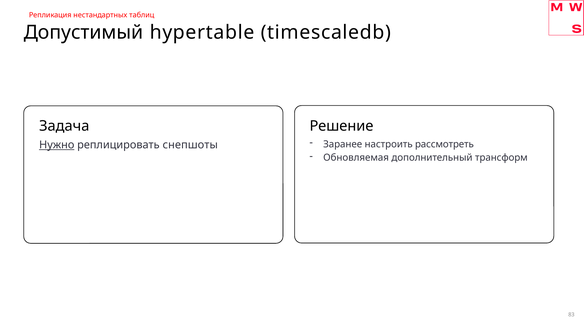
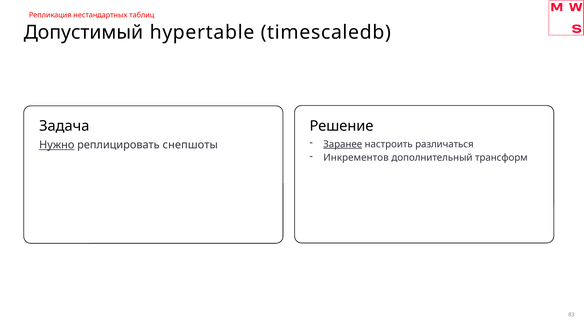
Заранее underline: none -> present (343, 144)
рассмотреть: рассмотреть -> различаться (444, 144)
Обновляемая: Обновляемая -> Инкрементов (356, 158)
